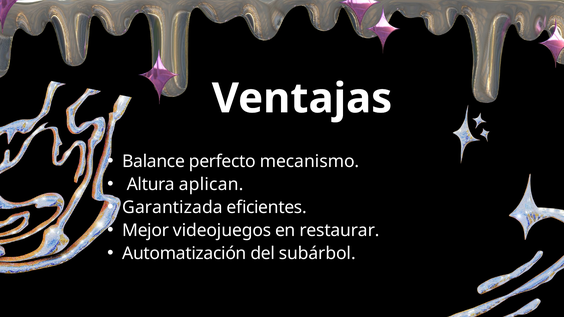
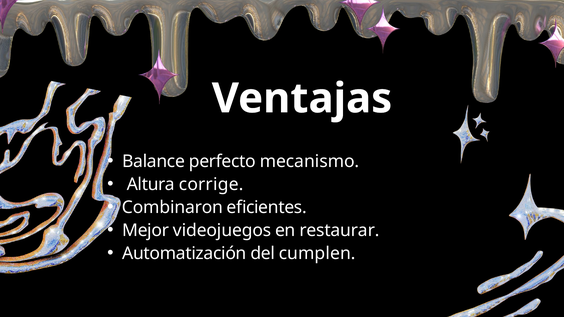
aplican: aplican -> corrige (211, 184)
Garantizada: Garantizada -> Combinaron (173, 207)
subárbol: subárbol -> cumplen (317, 253)
